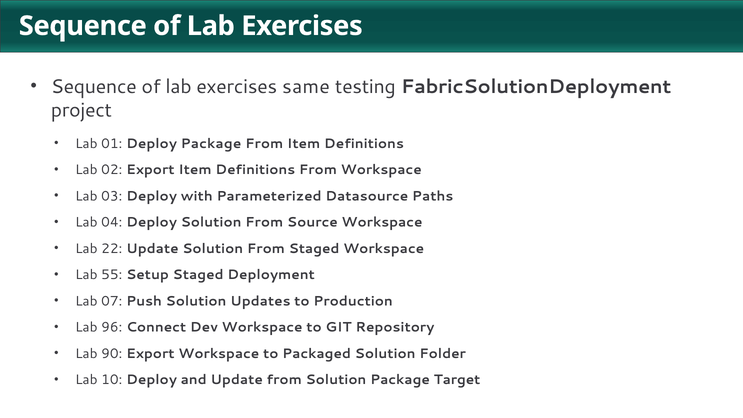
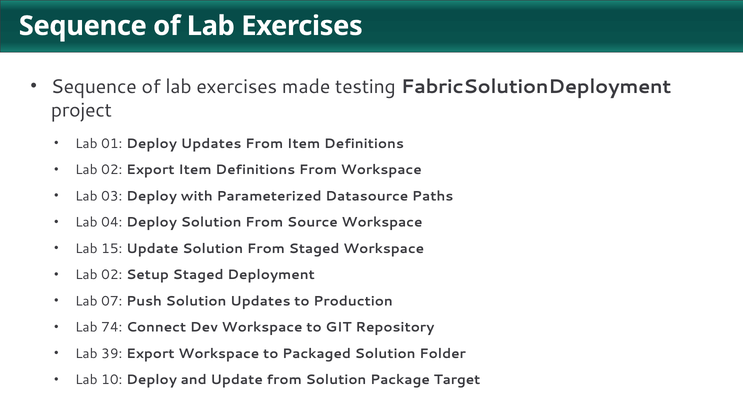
same: same -> made (306, 87)
Deploy Package: Package -> Updates (211, 143)
22: 22 -> 15 (112, 249)
55: 55 -> 02 (112, 275)
96: 96 -> 74 (112, 327)
90: 90 -> 39 (112, 354)
